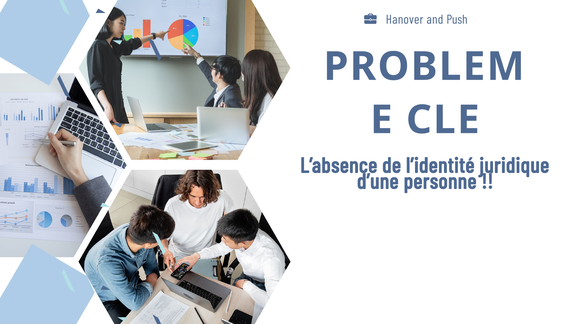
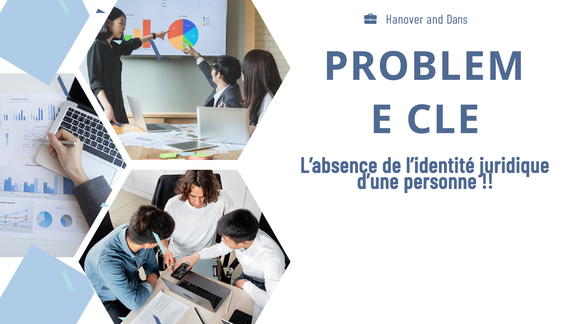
Push: Push -> Dans (457, 19)
